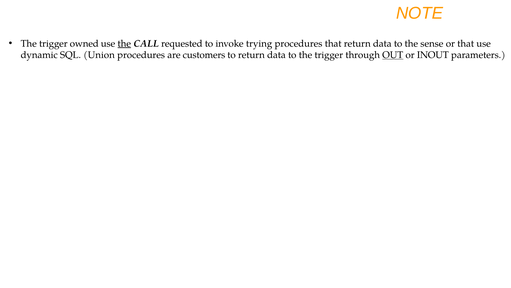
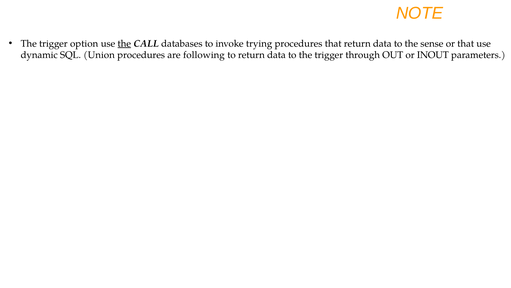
owned: owned -> option (84, 43)
requested: requested -> databases (182, 43)
customers: customers -> following (204, 55)
OUT underline: present -> none (393, 55)
